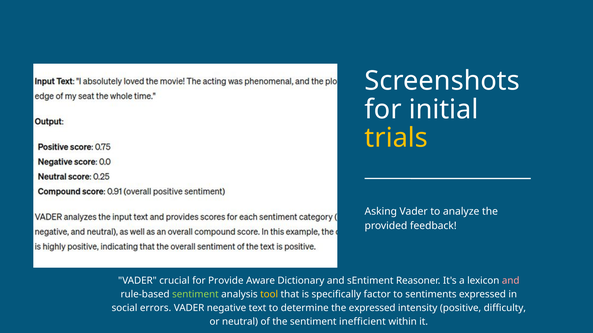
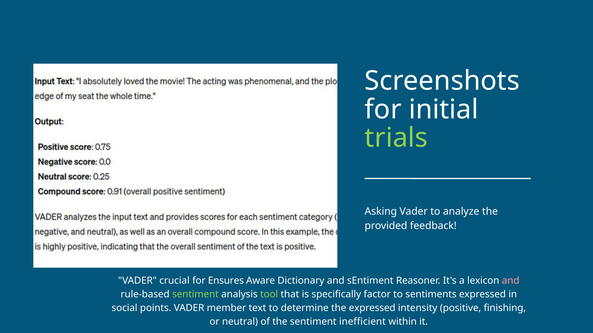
trials colour: yellow -> light green (396, 138)
Provide: Provide -> Ensures (226, 281)
tool colour: yellow -> light green (269, 295)
errors: errors -> points (156, 308)
negative: negative -> member (226, 308)
difficulty: difficulty -> finishing (505, 308)
